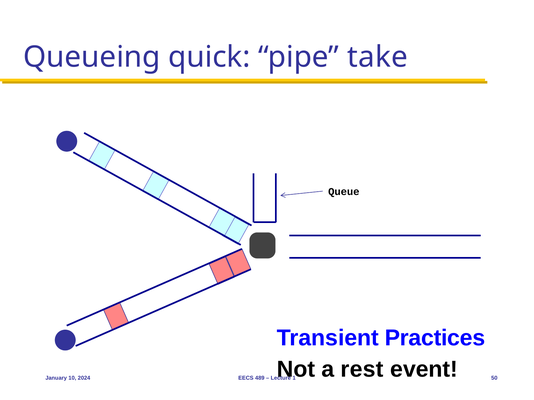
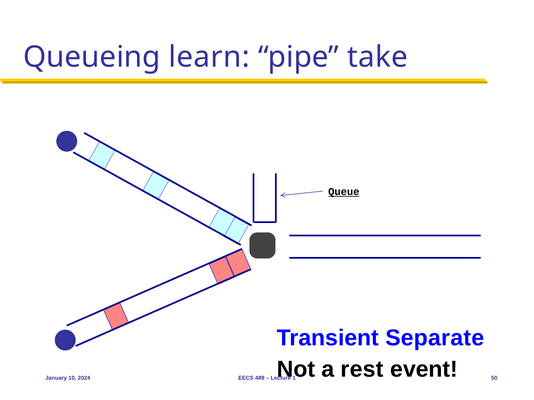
quick: quick -> learn (209, 57)
Queue underline: none -> present (344, 192)
Practices: Practices -> Separate (435, 338)
